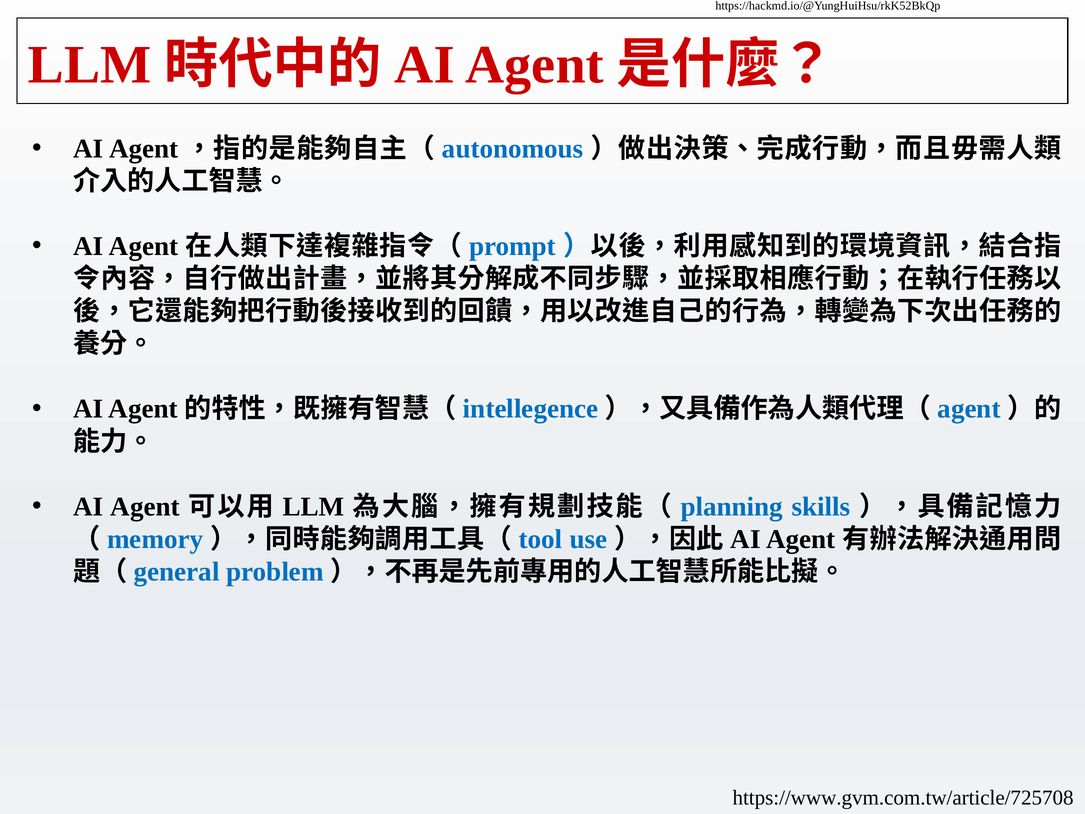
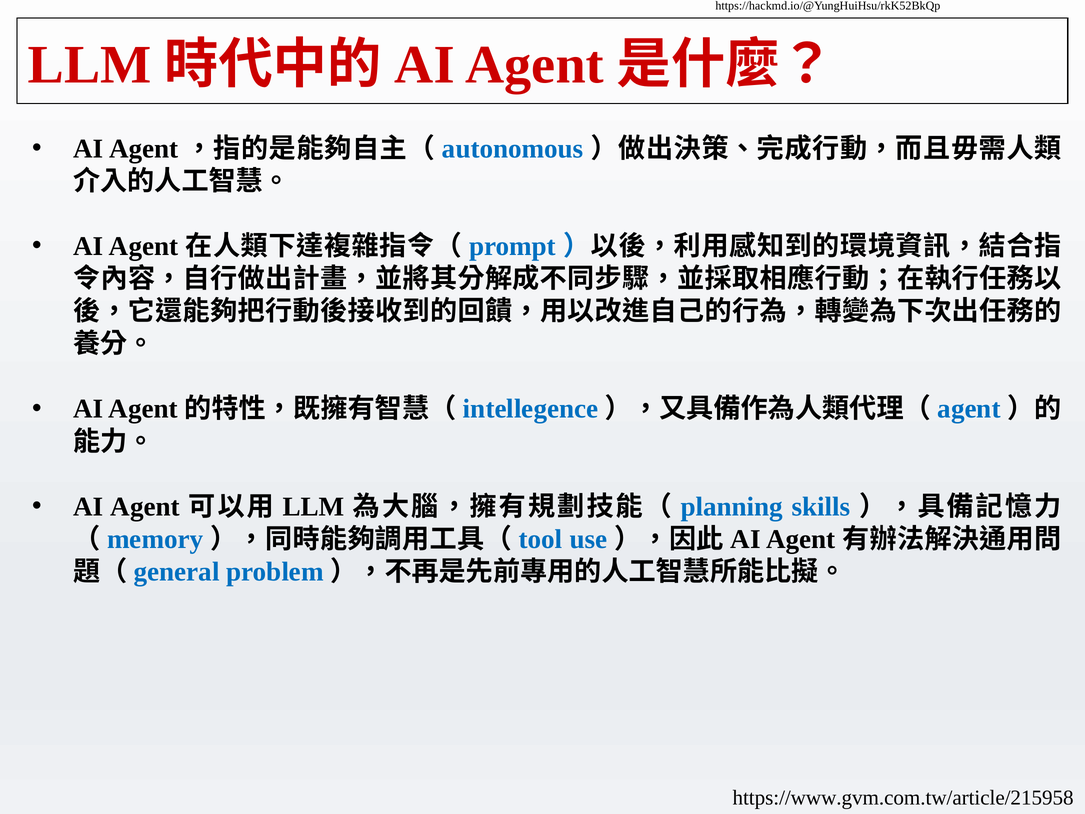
https://www.gvm.com.tw/article/725708: https://www.gvm.com.tw/article/725708 -> https://www.gvm.com.tw/article/215958 (903, 798)
